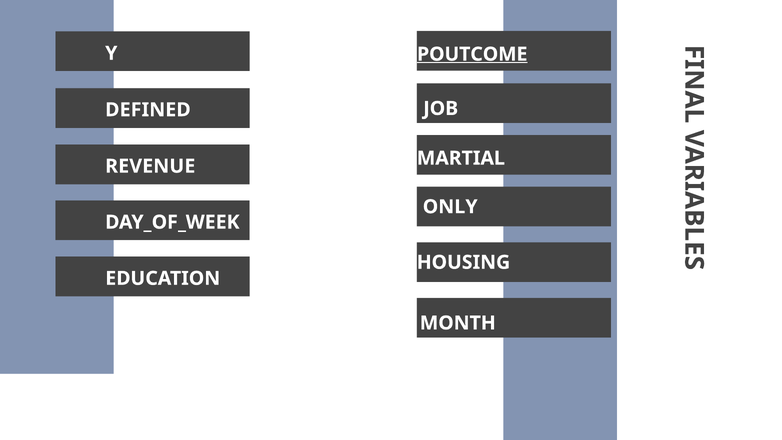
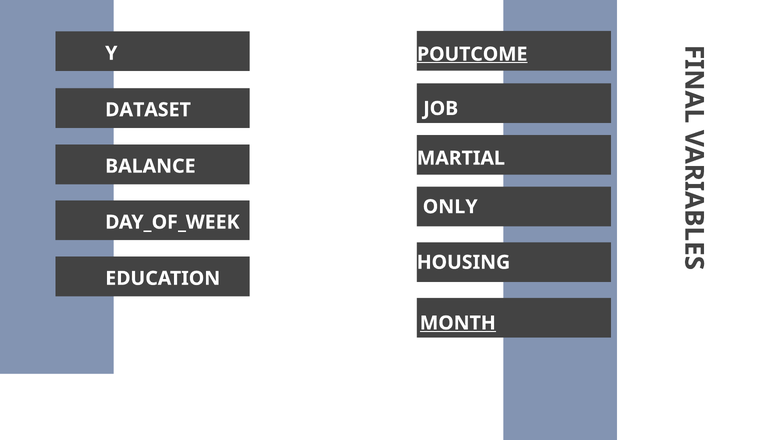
DEFINED: DEFINED -> DATASET (148, 110)
REVENUE: REVENUE -> BALANCE (150, 166)
MONTH underline: none -> present (458, 323)
